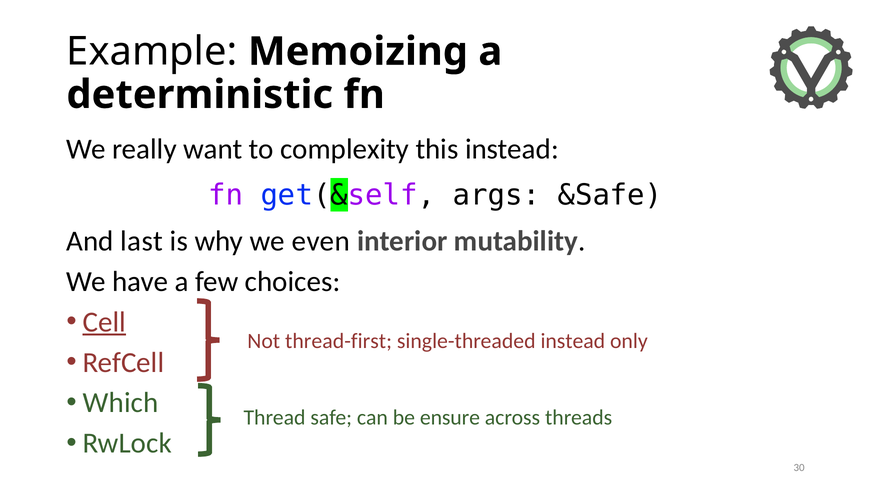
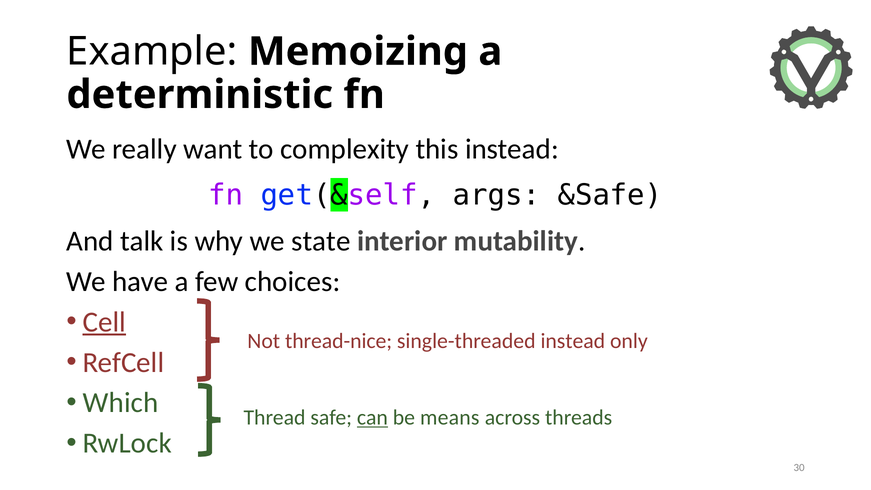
last: last -> talk (142, 241)
even: even -> state (321, 241)
thread-first: thread-first -> thread-nice (339, 341)
can underline: none -> present (372, 418)
ensure: ensure -> means (450, 418)
